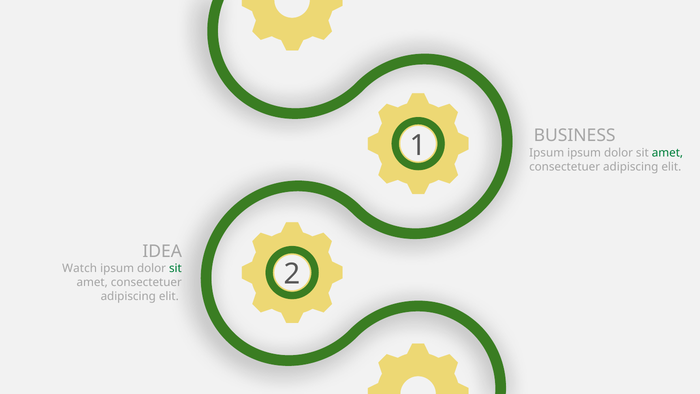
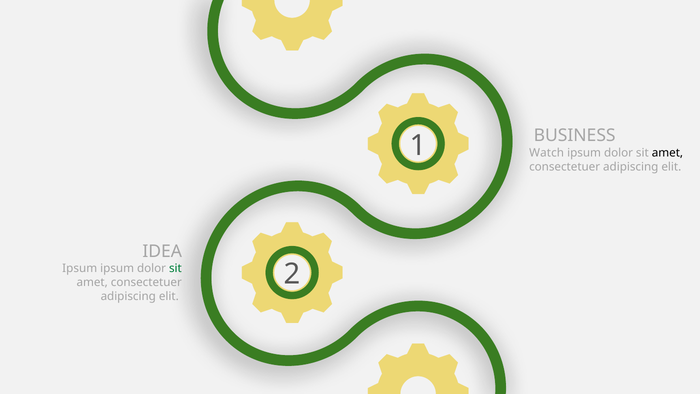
Ipsum: Ipsum -> Watch (547, 153)
amet colour: green -> black (667, 153)
Watch: Watch -> Ipsum (80, 268)
